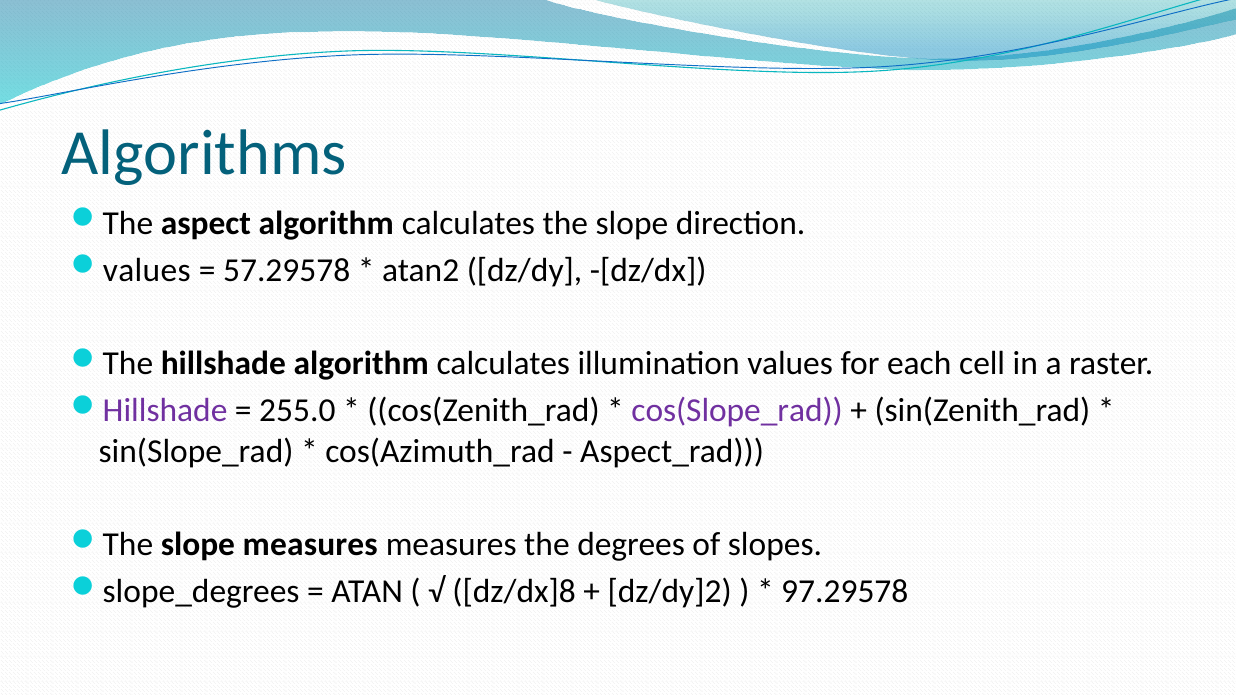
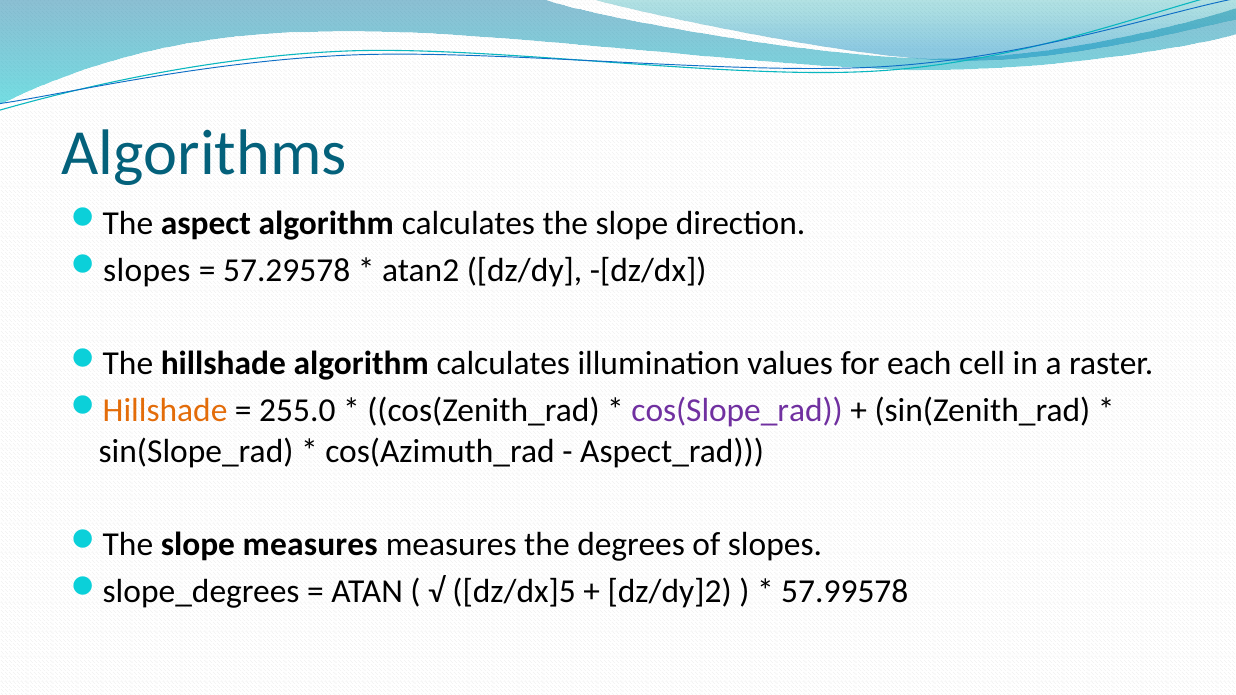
values: values -> slopes (147, 270)
Hillshade colour: purple -> orange (165, 411)
dz/dx]8: dz/dx]8 -> dz/dx]5 (514, 592)
97.29578: 97.29578 -> 57.99578 (845, 592)
